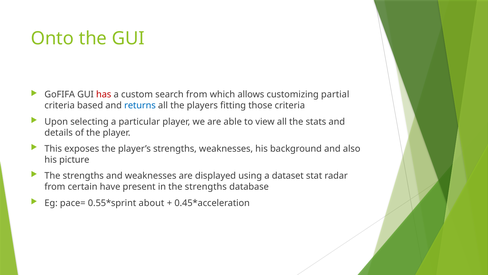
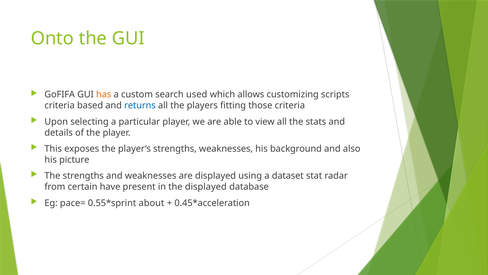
has colour: red -> orange (104, 94)
search from: from -> used (197, 94)
partial: partial -> scripts (335, 94)
in the strengths: strengths -> displayed (206, 187)
